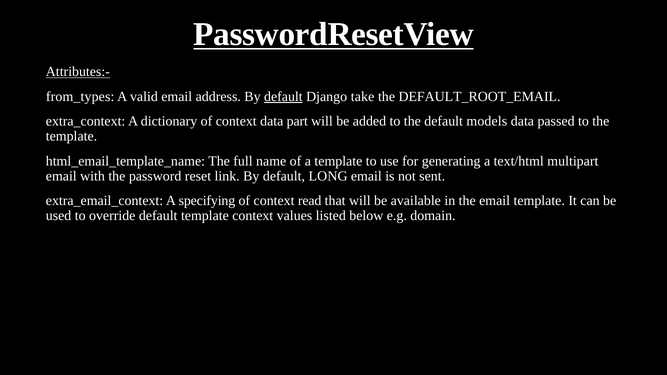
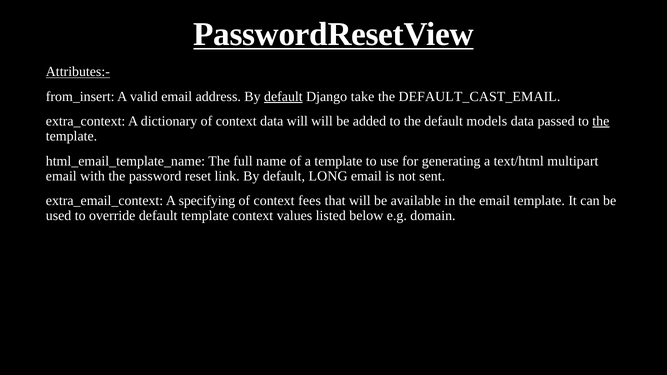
from_types: from_types -> from_insert (80, 96)
DEFAULT_ROOT_EMAIL: DEFAULT_ROOT_EMAIL -> DEFAULT_CAST_EMAIL (479, 96)
data part: part -> will (297, 121)
the underline: none -> present (601, 121)
read: read -> fees (310, 201)
